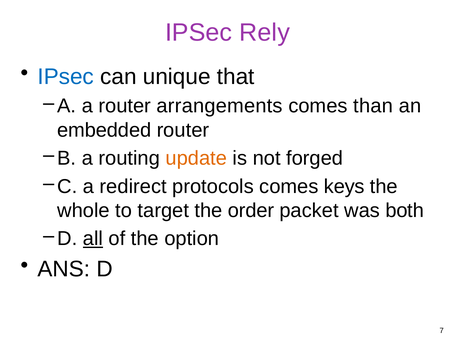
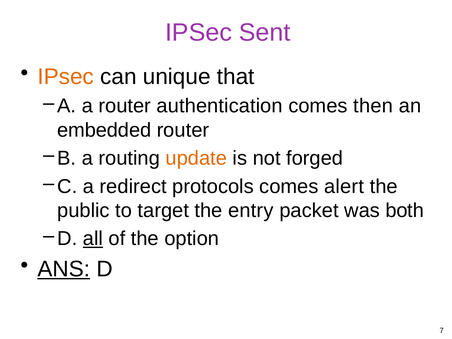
Rely: Rely -> Sent (265, 33)
IPsec colour: blue -> orange (66, 77)
arrangements: arrangements -> authentication (220, 106)
than: than -> then (373, 106)
keys: keys -> alert (344, 186)
whole: whole -> public (83, 211)
order: order -> entry (251, 211)
ANS underline: none -> present (64, 269)
